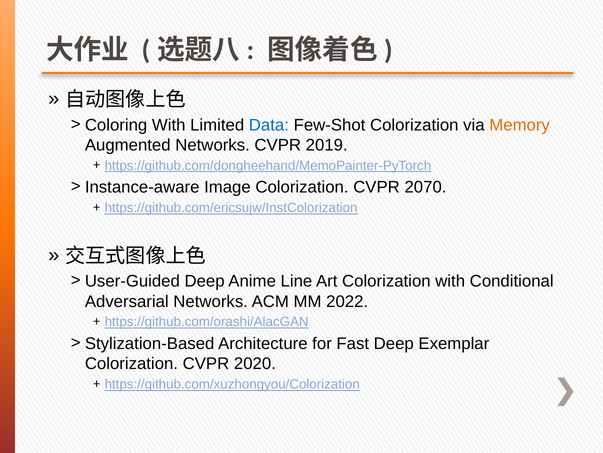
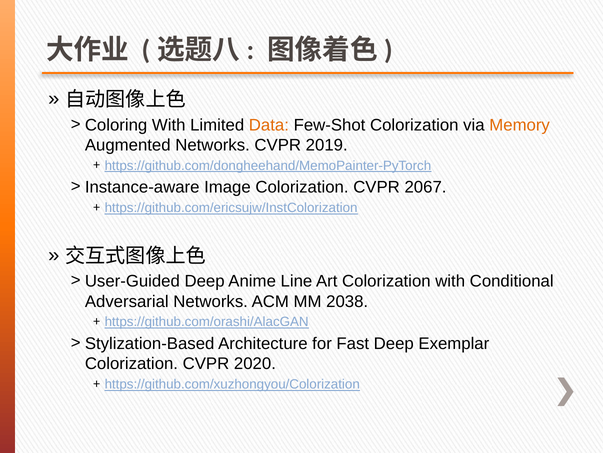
Data colour: blue -> orange (269, 125)
2070: 2070 -> 2067 (426, 187)
2022: 2022 -> 2038 (347, 301)
